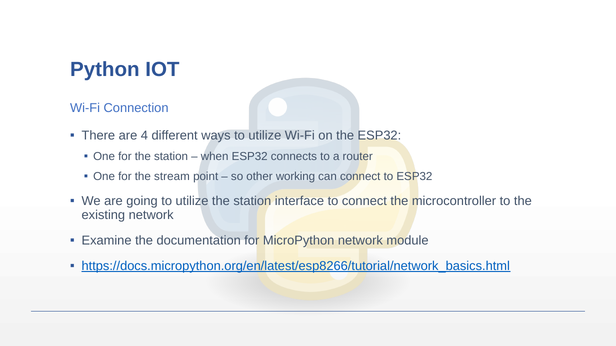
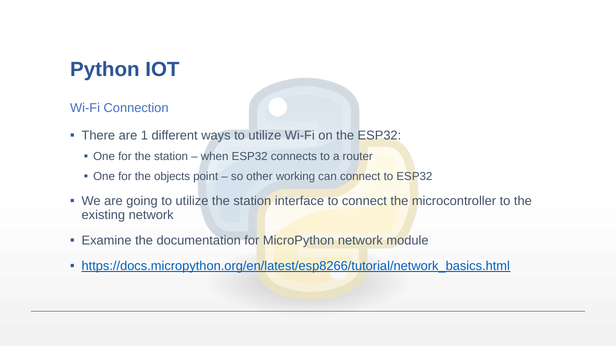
4: 4 -> 1 (144, 136)
stream: stream -> objects (172, 177)
